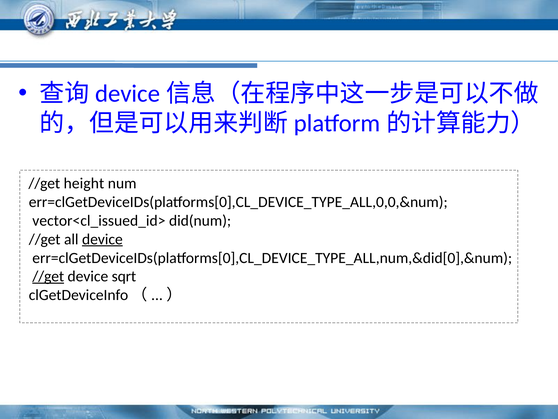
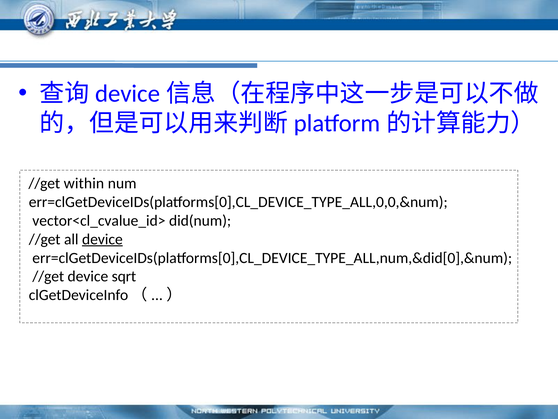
height: height -> within (84, 183)
vector<cl_issued_id>: vector<cl_issued_id> -> vector<cl_cvalue_id> (99, 220)
//get underline: present -> none (48, 276)
